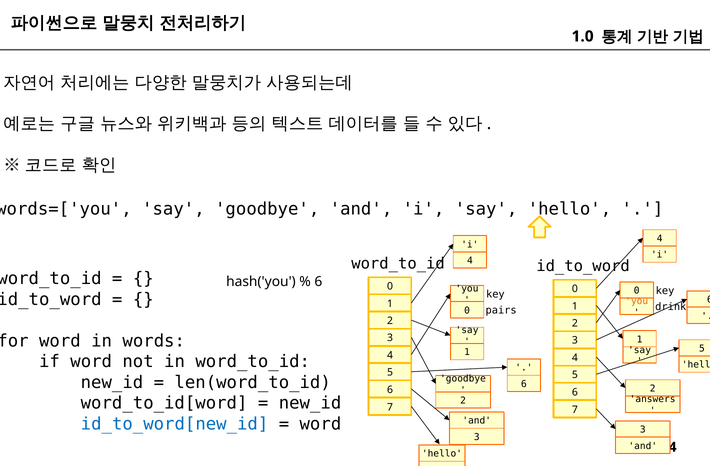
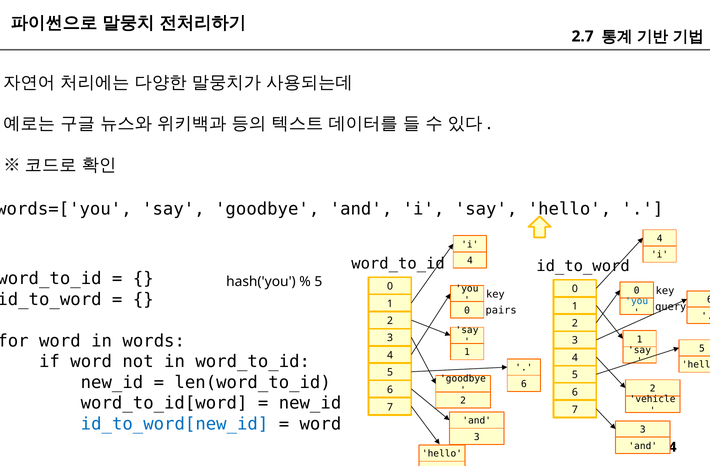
1.0: 1.0 -> 2.7 (583, 36)
6: 6 -> 5 (318, 282)
you colour: orange -> blue (637, 301)
drink: drink -> query (671, 307)
answers: answers -> vehicle (653, 399)
